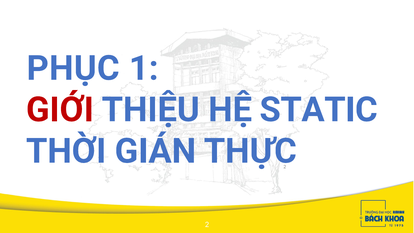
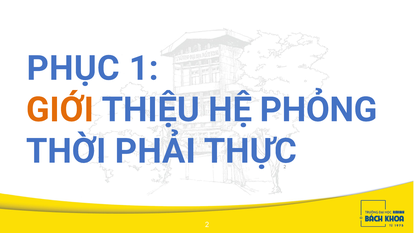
GIỚI colour: red -> orange (60, 110)
STATIC: STATIC -> PHỎNG (318, 110)
GIÁN: GIÁN -> PHẢI (155, 151)
